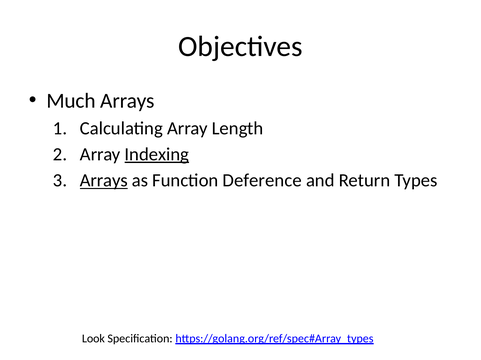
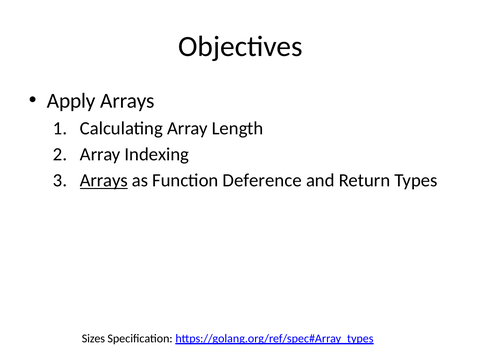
Much: Much -> Apply (71, 101)
Indexing underline: present -> none (157, 155)
Look: Look -> Sizes (93, 339)
